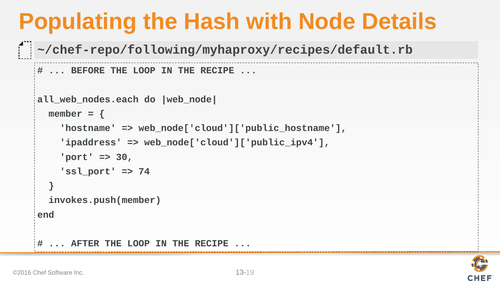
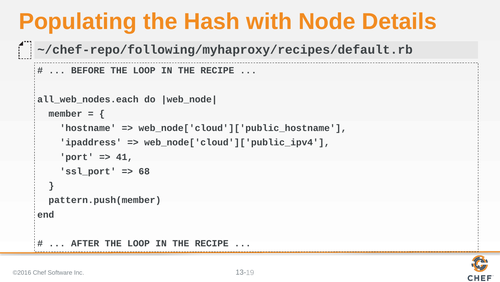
30: 30 -> 41 (124, 157)
74: 74 -> 68 (144, 171)
invokes.push(member: invokes.push(member -> pattern.push(member (105, 200)
